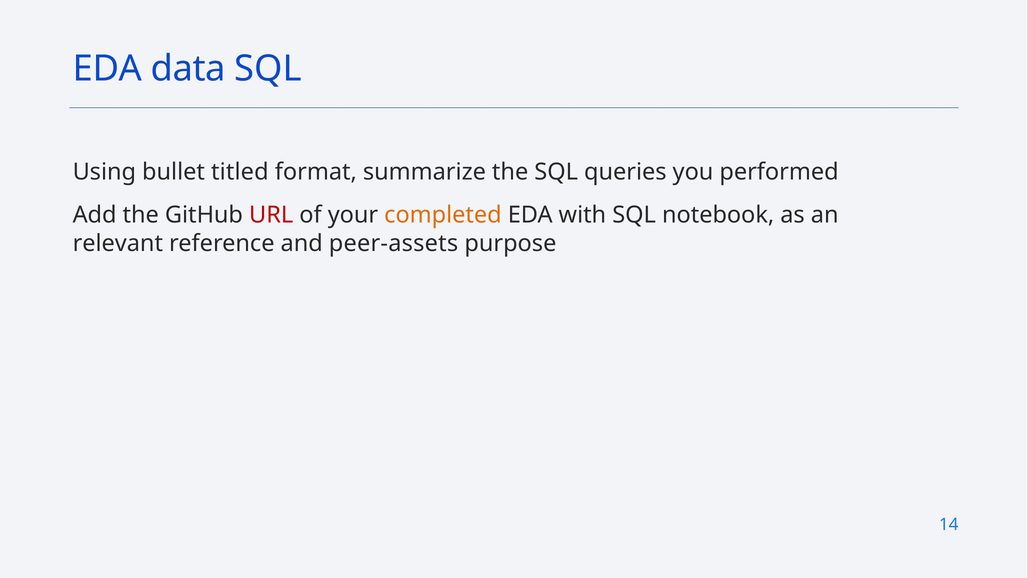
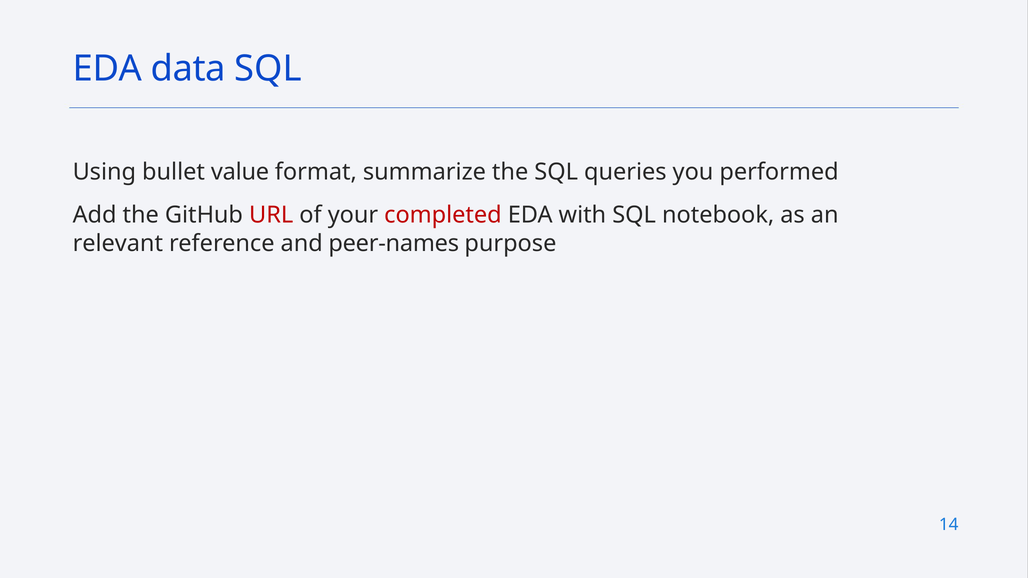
titled: titled -> value (240, 172)
completed colour: orange -> red (443, 215)
peer-assets: peer-assets -> peer-names (394, 243)
